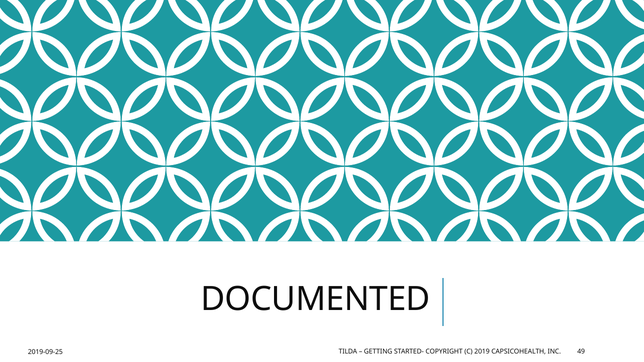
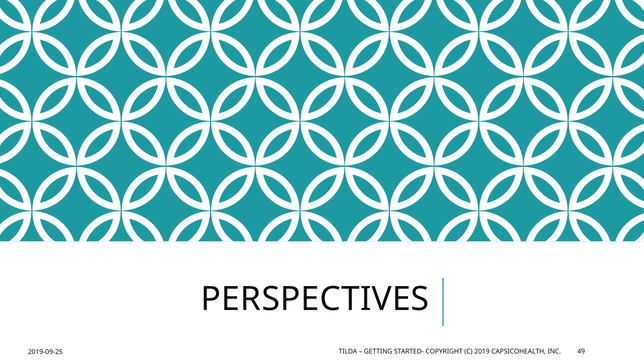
DOCUMENTED: DOCUMENTED -> PERSPECTIVES (315, 299)
